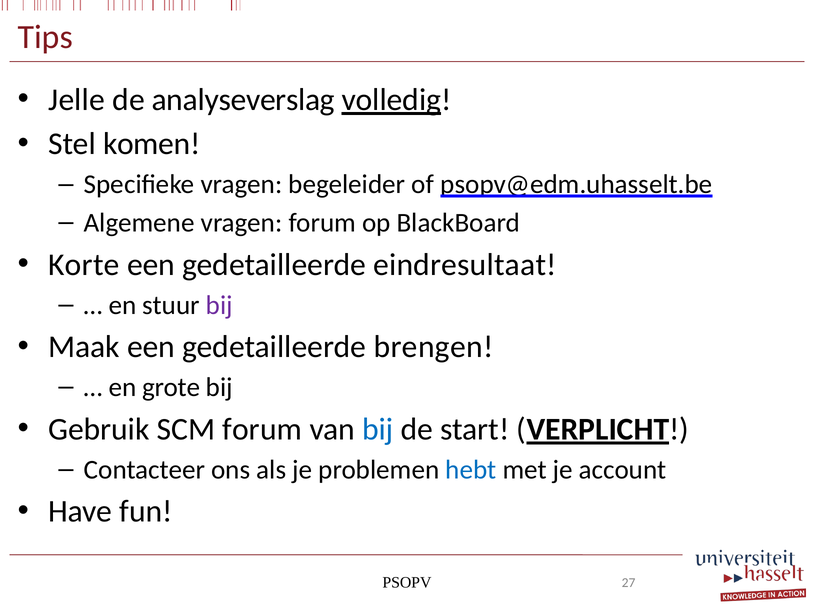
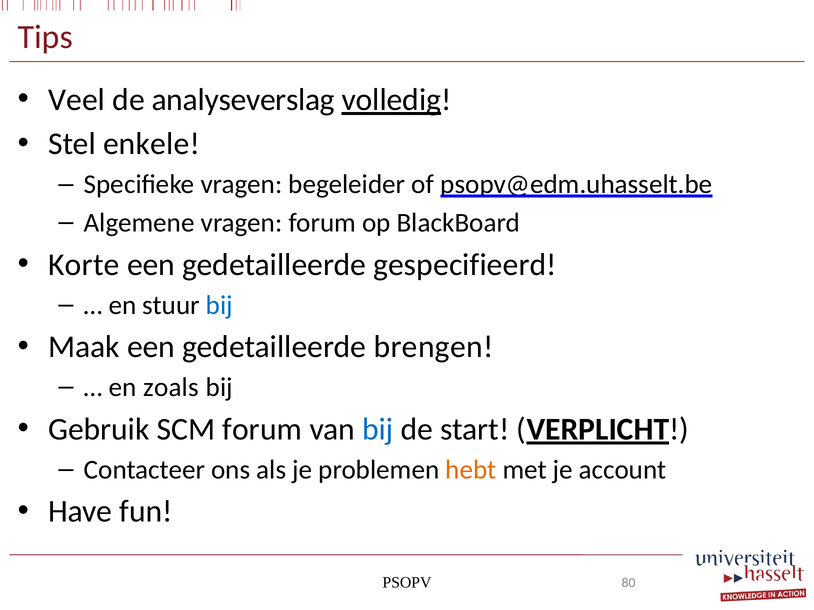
Jelle: Jelle -> Veel (77, 100)
komen: komen -> enkele (152, 144)
eindresultaat: eindresultaat -> gespecifieerd (465, 265)
bij colour: purple -> blue (219, 305)
grote: grote -> zoals (171, 388)
hebt colour: blue -> orange (471, 470)
27: 27 -> 80 (629, 583)
